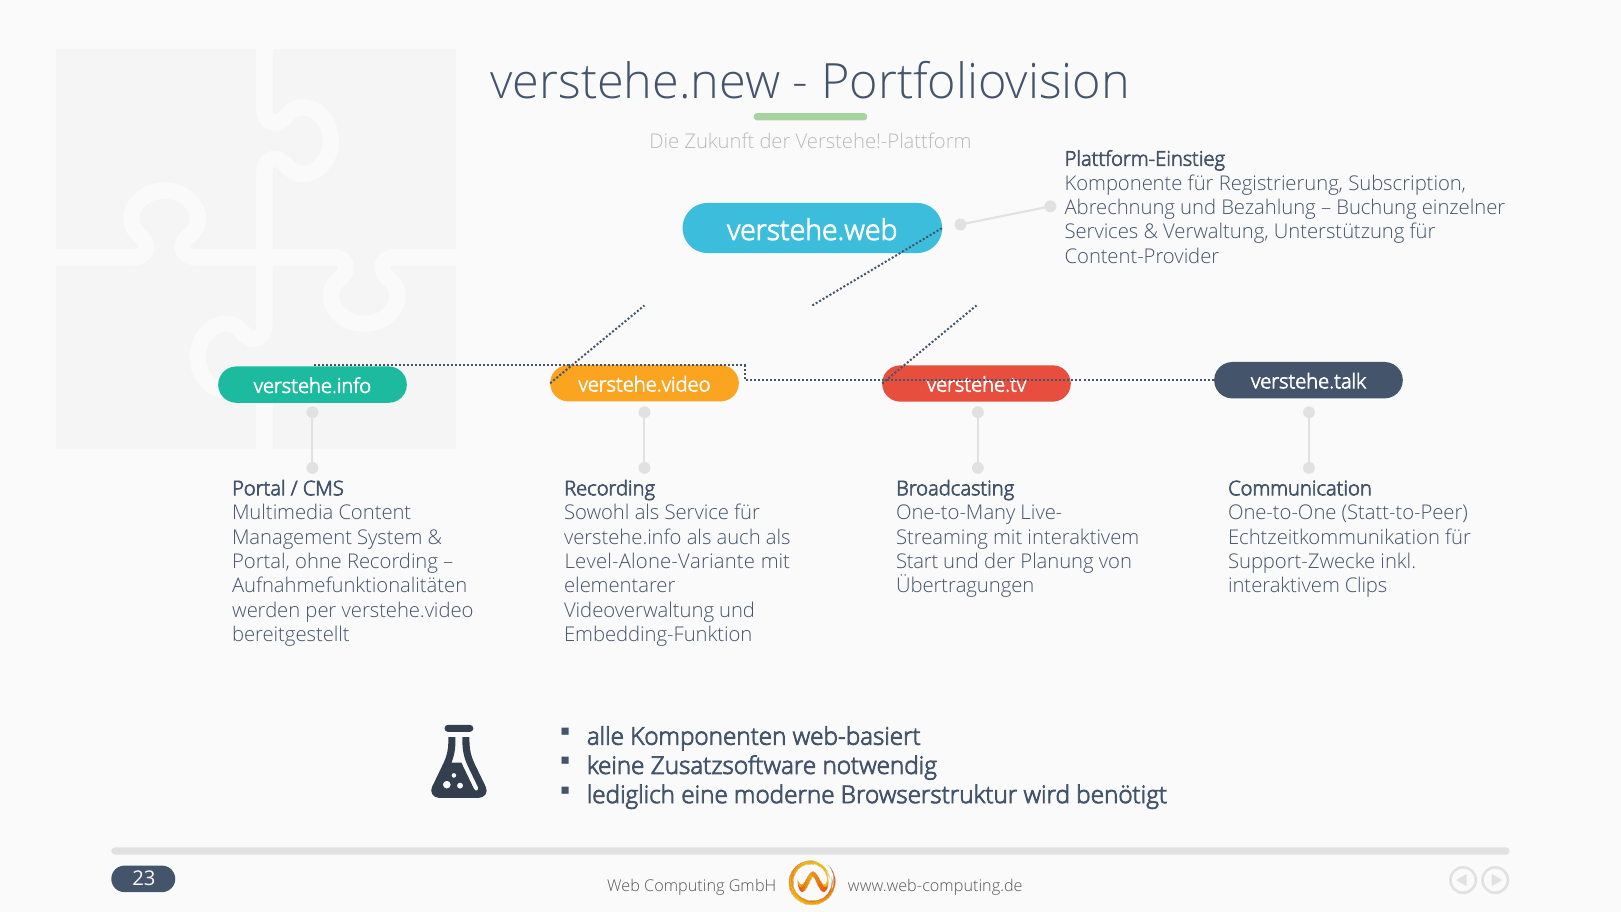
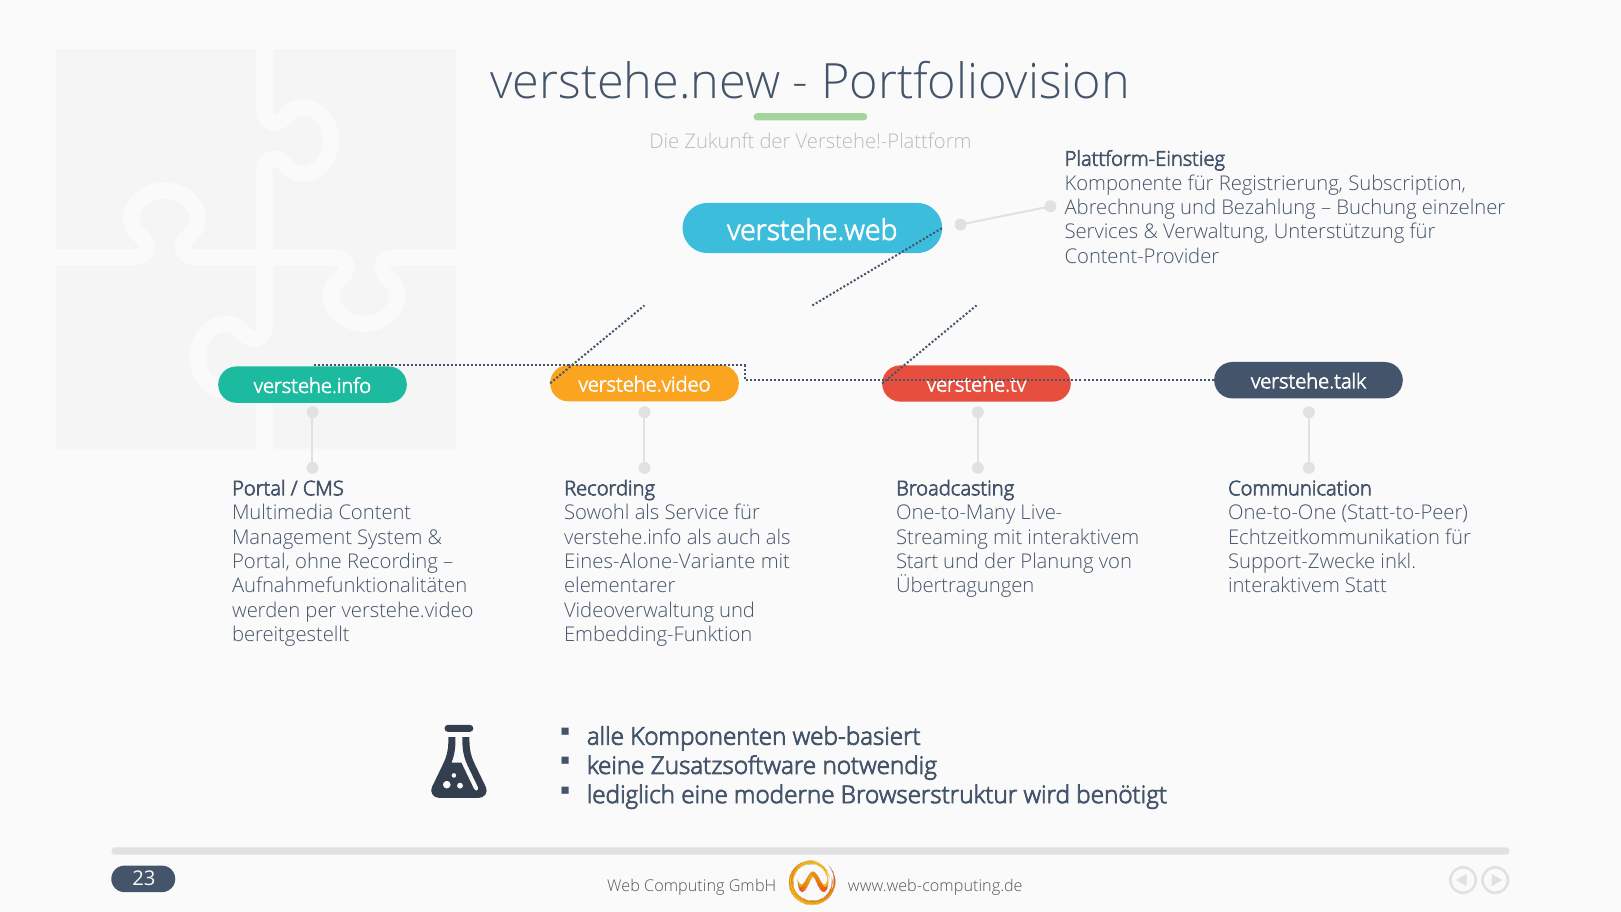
Level-Alone-Variante: Level-Alone-Variante -> Eines-Alone-Variante (660, 562)
Clips: Clips -> Statt (1366, 586)
